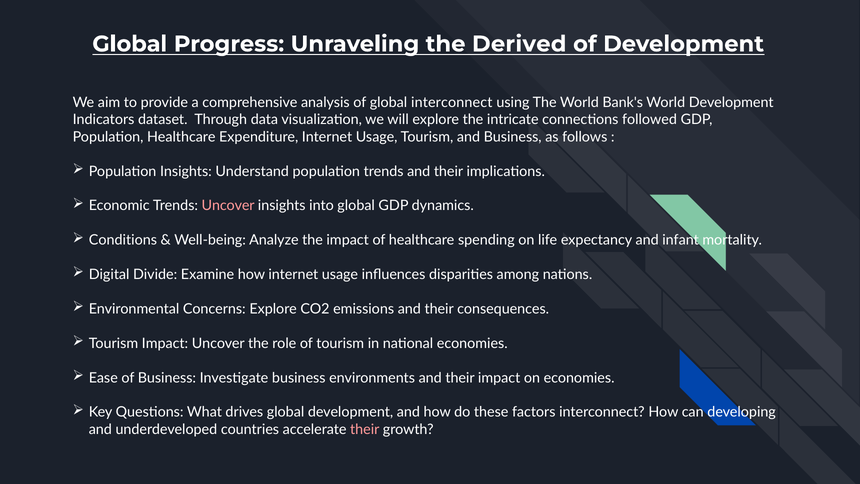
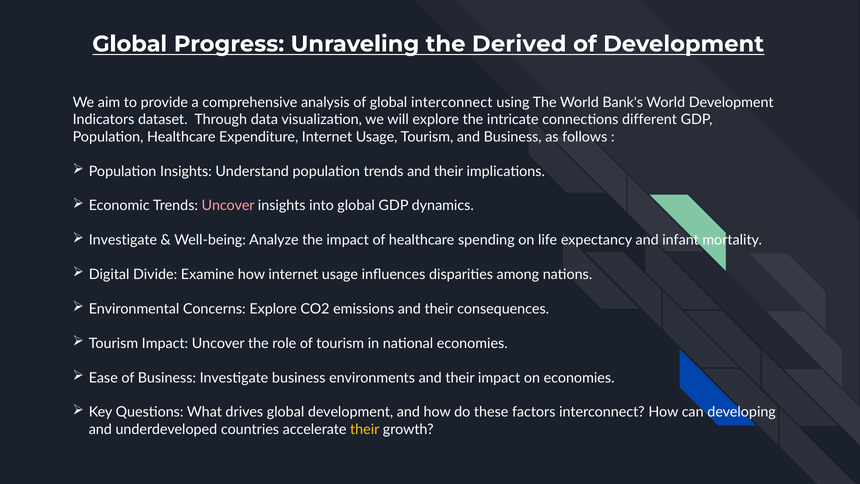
followed: followed -> different (650, 120)
Conditions: Conditions -> Investigate (123, 240)
their colour: pink -> yellow (365, 429)
